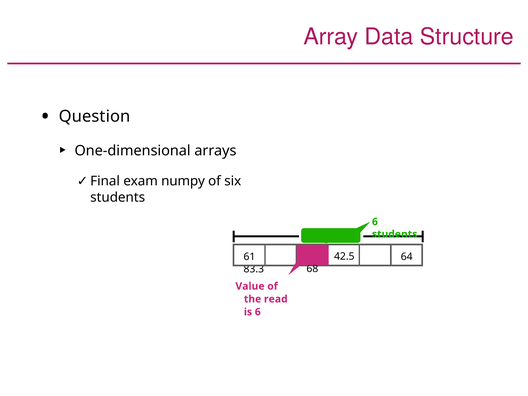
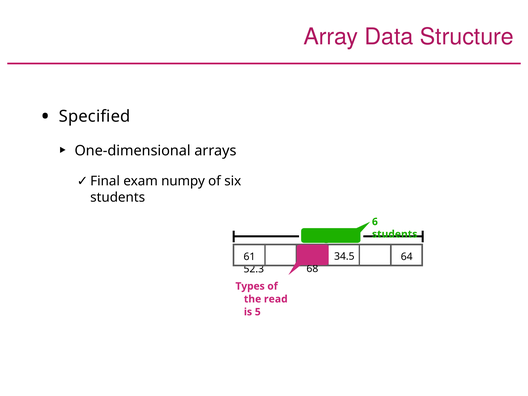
Question: Question -> Specified (95, 117)
42.5: 42.5 -> 34.5 (344, 256)
83.3: 83.3 -> 52.3 (254, 269)
Value: Value -> Types (250, 286)
6: 6 -> 5 (258, 312)
